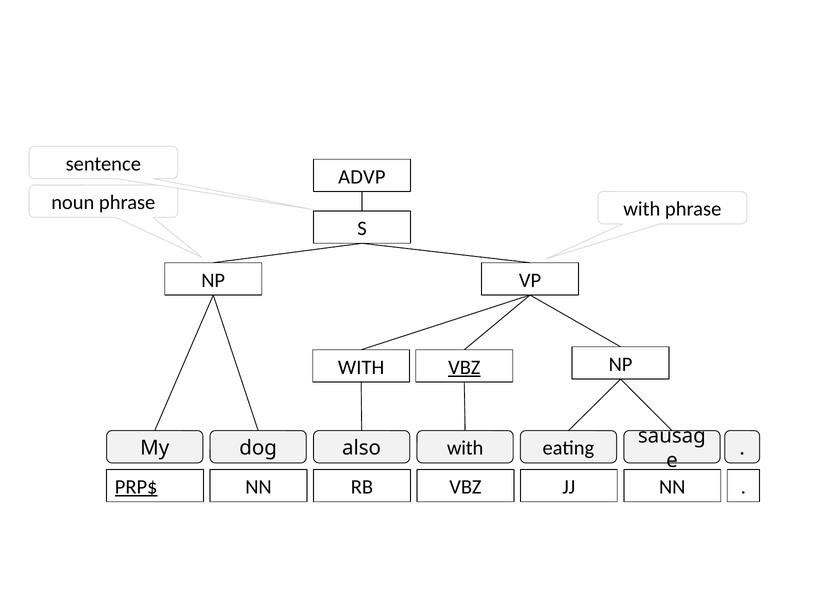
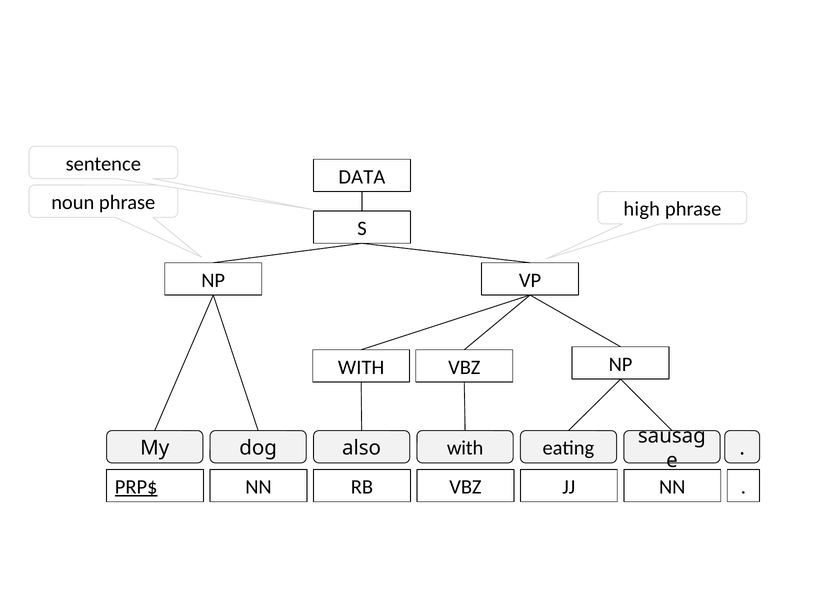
ADVP: ADVP -> DATA (362, 177)
with: with -> high (642, 209)
VBZ underline: present -> none (464, 367)
